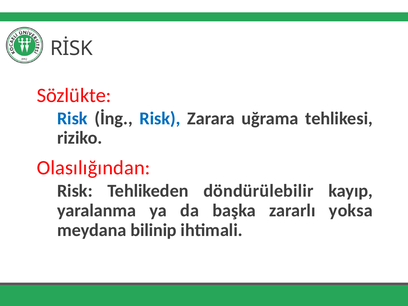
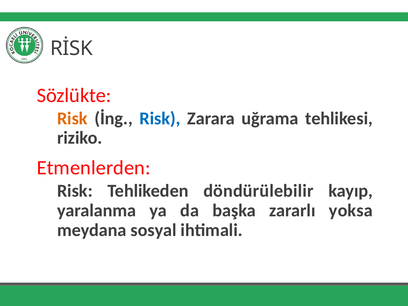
Risk colour: blue -> orange (72, 118)
Olasılığından: Olasılığından -> Etmenlerden (94, 168)
bilinip: bilinip -> sosyal (154, 230)
